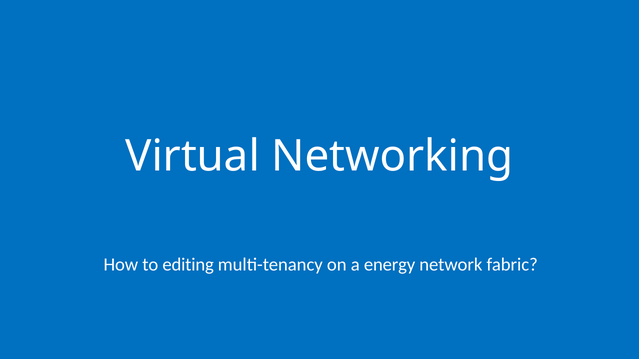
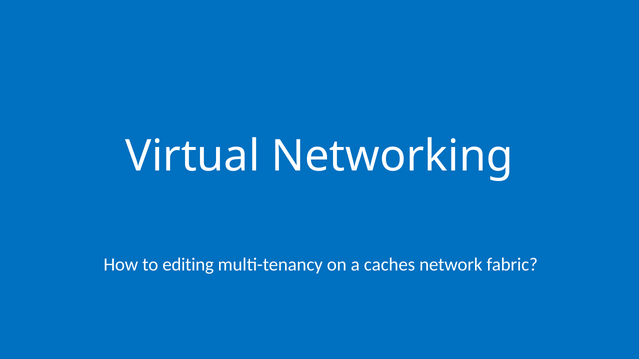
energy: energy -> caches (390, 265)
